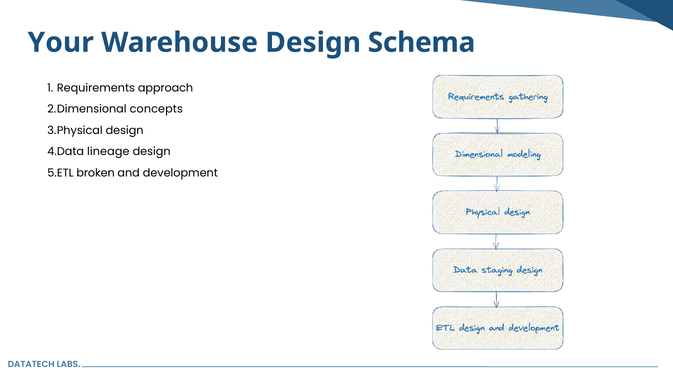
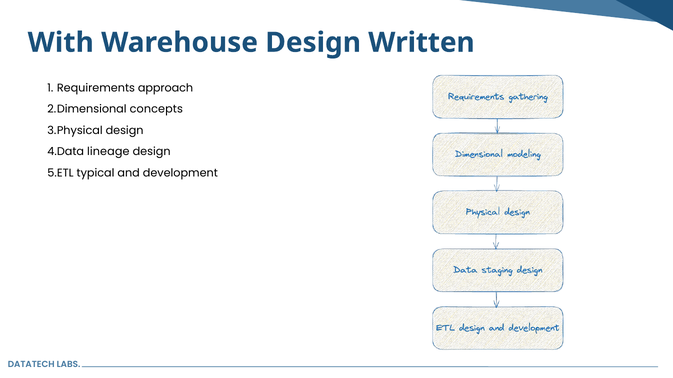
Your: Your -> With (61, 43)
Schema: Schema -> Written (421, 43)
broken: broken -> typical (96, 173)
